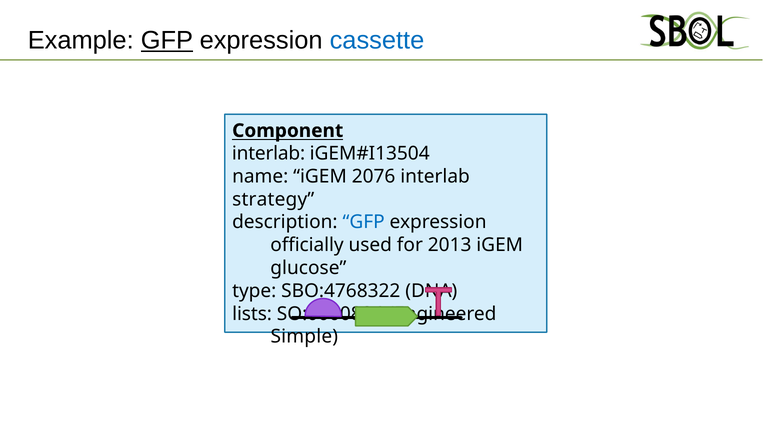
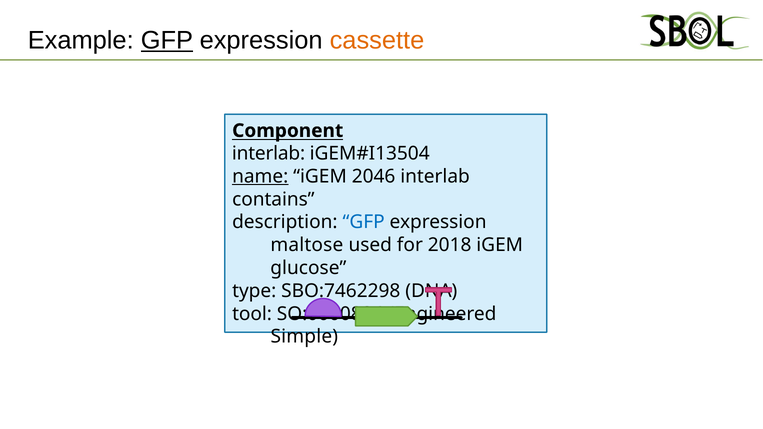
cassette colour: blue -> orange (377, 40)
name underline: none -> present (260, 177)
2076: 2076 -> 2046 (374, 177)
strategy: strategy -> contains (273, 199)
officially: officially -> maltose (307, 245)
2013: 2013 -> 2018 (450, 245)
SBO:4768322: SBO:4768322 -> SBO:7462298 (341, 291)
lists: lists -> tool (252, 314)
